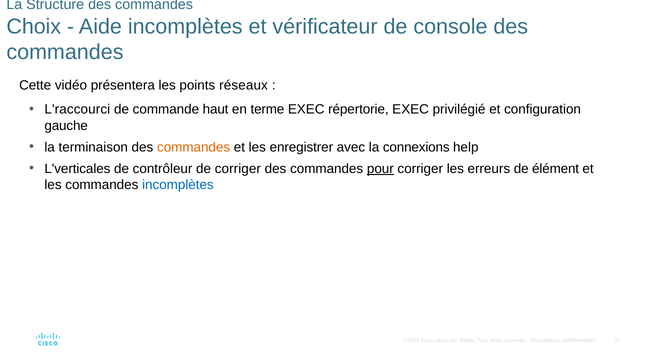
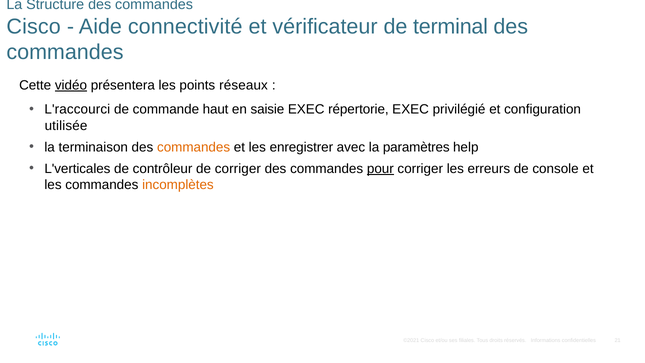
Choix: Choix -> Cisco (34, 26)
Aide incomplètes: incomplètes -> connectivité (185, 26)
console: console -> terminal (451, 26)
vidéo underline: none -> present (71, 85)
terme: terme -> saisie (267, 109)
gauche: gauche -> utilisée (66, 126)
connexions: connexions -> paramètres (416, 147)
élément: élément -> console (556, 169)
incomplètes colour: blue -> orange (178, 185)
